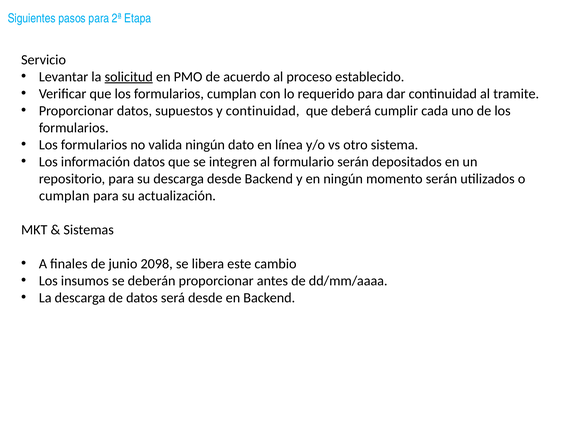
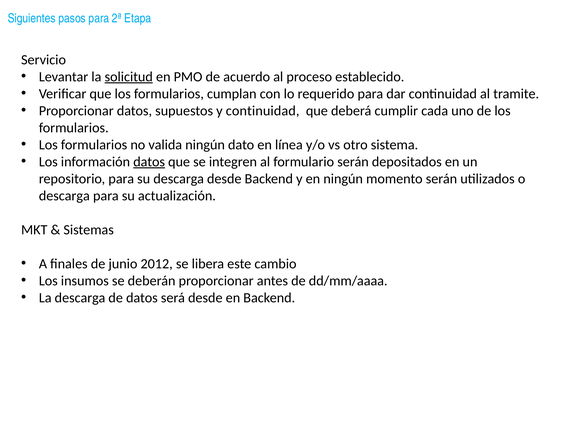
datos underline: none -> present (149, 161)
cumplan: cumplan -> descarga (64, 195)
2098: 2098 -> 2012 (157, 263)
